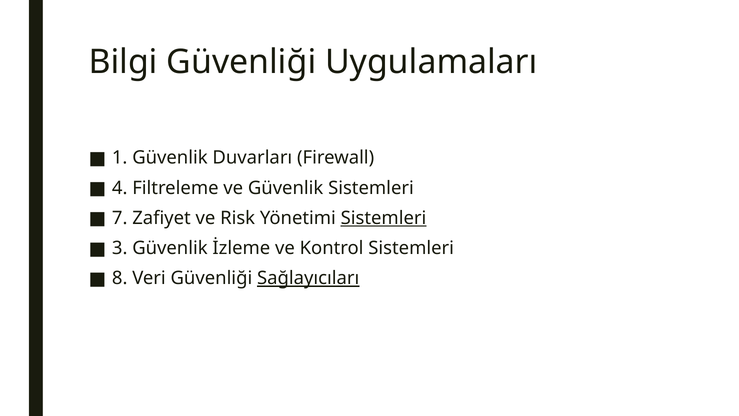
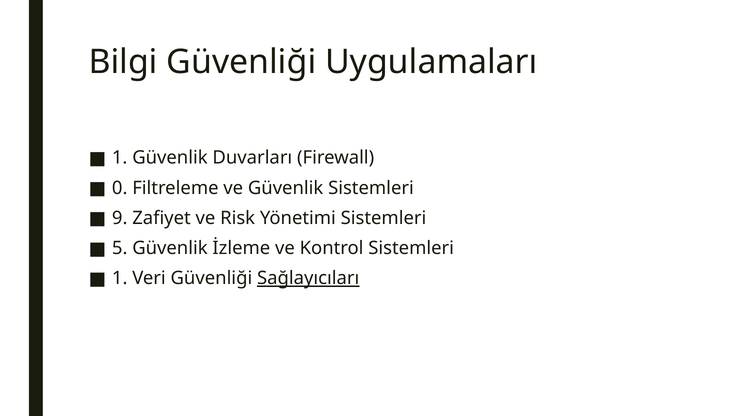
4: 4 -> 0 (120, 188)
7: 7 -> 9 (120, 218)
Sistemleri underline: present -> none (384, 218)
3: 3 -> 5 (120, 248)
8: 8 -> 1 (120, 278)
